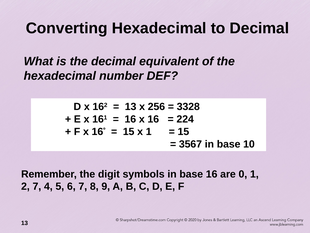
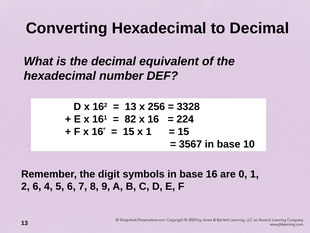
16: 16 -> 82 (130, 119)
2 7: 7 -> 6 (37, 186)
